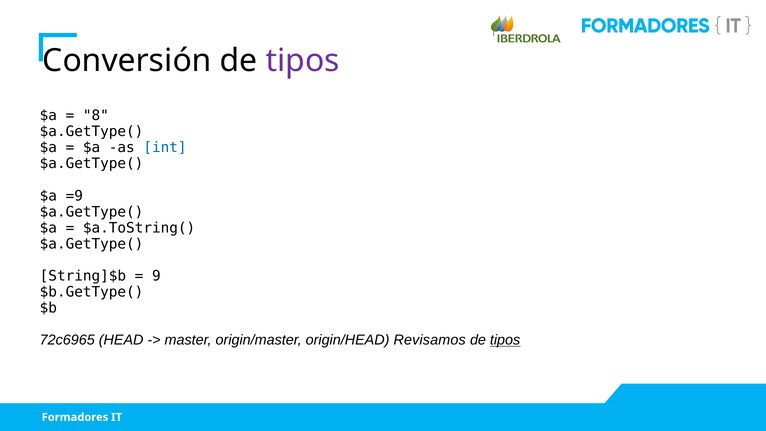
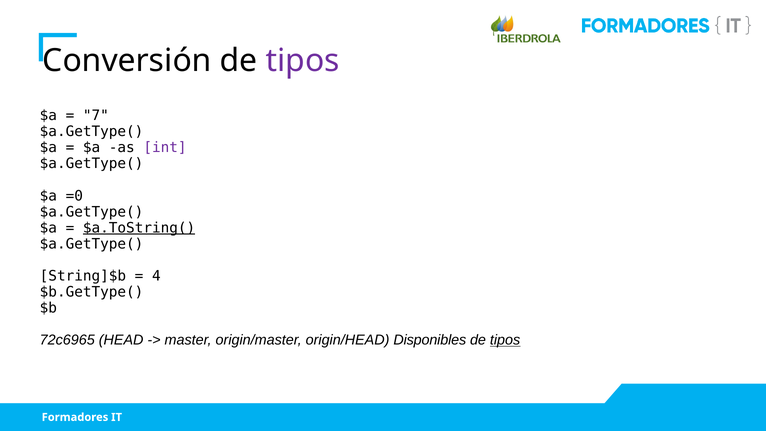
8: 8 -> 7 (96, 116)
int colour: blue -> purple (165, 148)
=9: =9 -> =0 (74, 196)
$a.ToString( underline: none -> present (139, 228)
9: 9 -> 4 (156, 276)
Revisamos: Revisamos -> Disponibles (430, 340)
